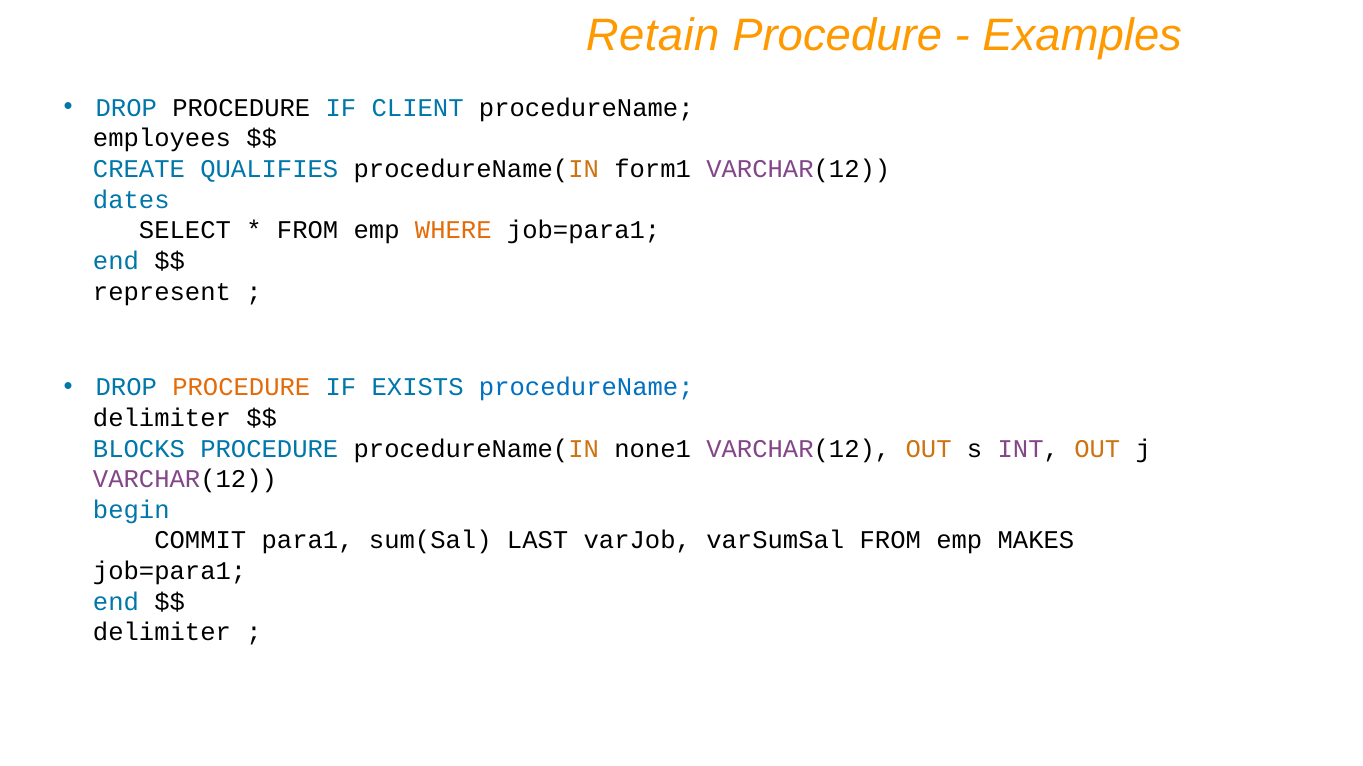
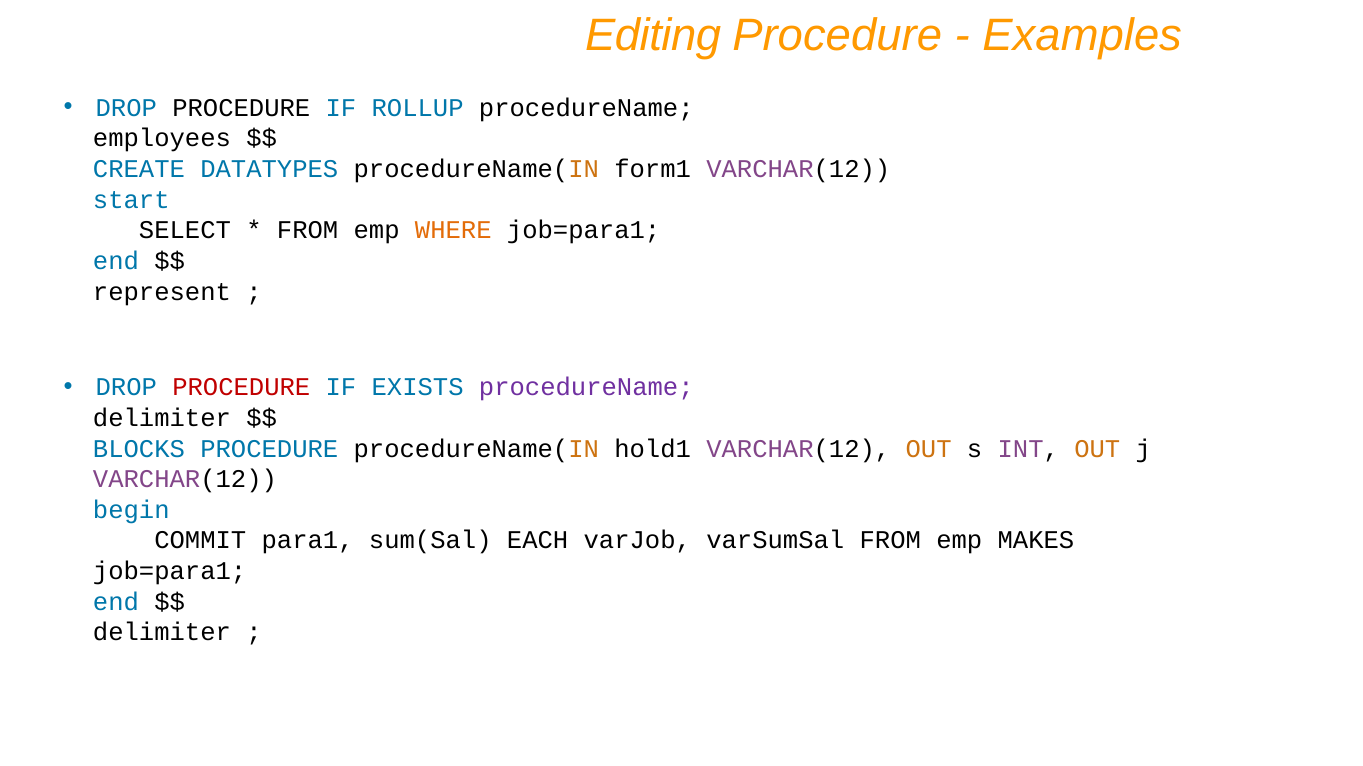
Retain: Retain -> Editing (653, 35)
CLIENT: CLIENT -> ROLLUP (418, 108)
QUALIFIES: QUALIFIES -> DATATYPES (269, 169)
dates: dates -> start (131, 200)
PROCEDURE colour: orange -> red (241, 388)
procedureName colour: blue -> purple (586, 388)
none1: none1 -> hold1 (653, 449)
LAST: LAST -> EACH (538, 541)
